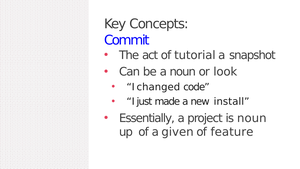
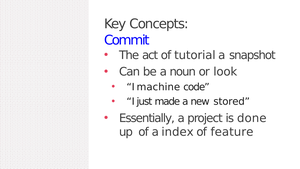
changed: changed -> machine (158, 87)
install: install -> stored (232, 101)
is noun: noun -> done (252, 118)
given: given -> index (178, 132)
